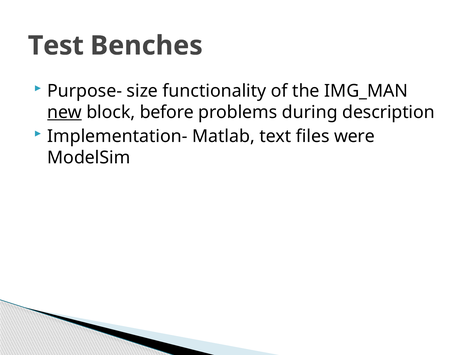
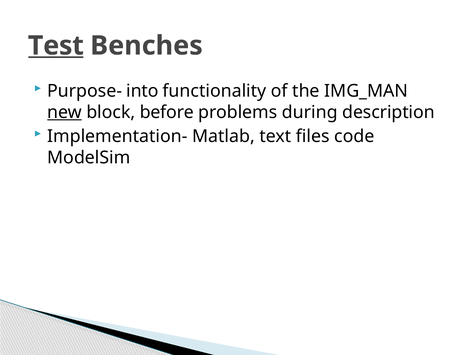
Test underline: none -> present (56, 46)
size: size -> into (142, 91)
were: were -> code (354, 136)
